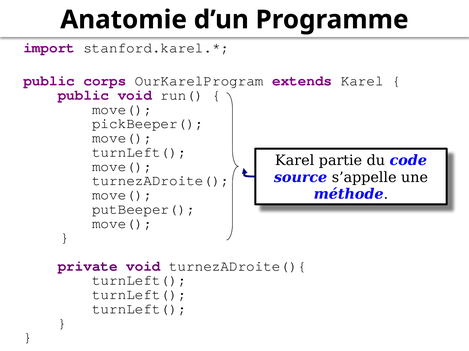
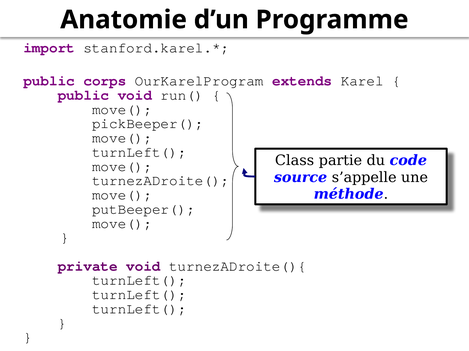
Karel: Karel -> Class (295, 161)
